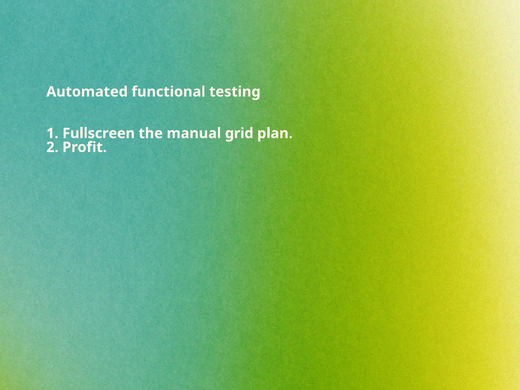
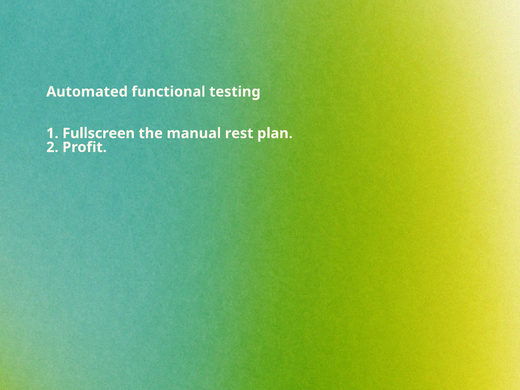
grid: grid -> rest (239, 133)
